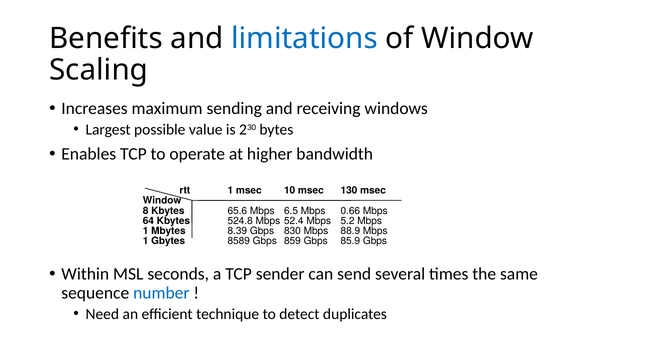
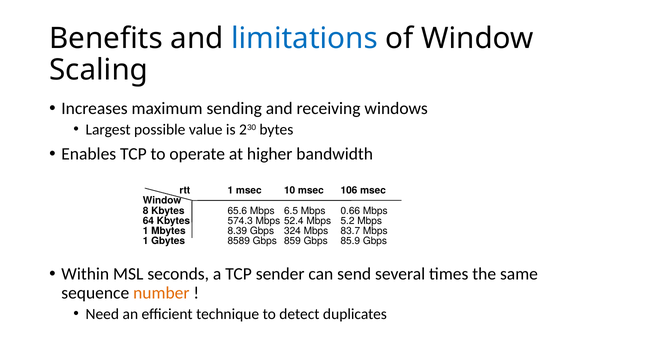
130: 130 -> 106 (349, 191)
524.8: 524.8 -> 574.3 (240, 221)
830: 830 -> 324 (292, 231)
88.9: 88.9 -> 83.7 (350, 231)
number colour: blue -> orange (161, 293)
